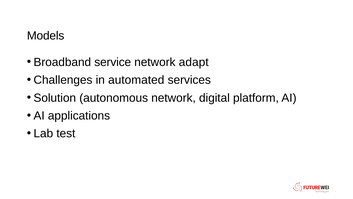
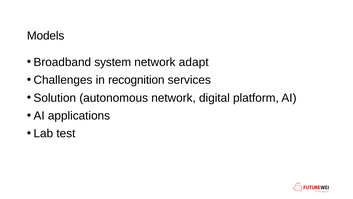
service: service -> system (113, 62)
automated: automated -> recognition (136, 80)
